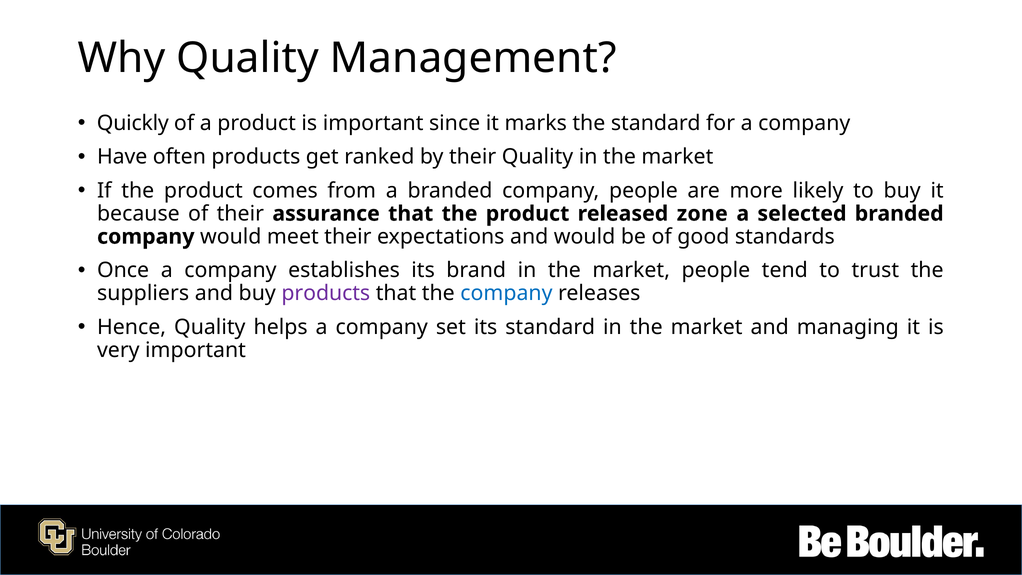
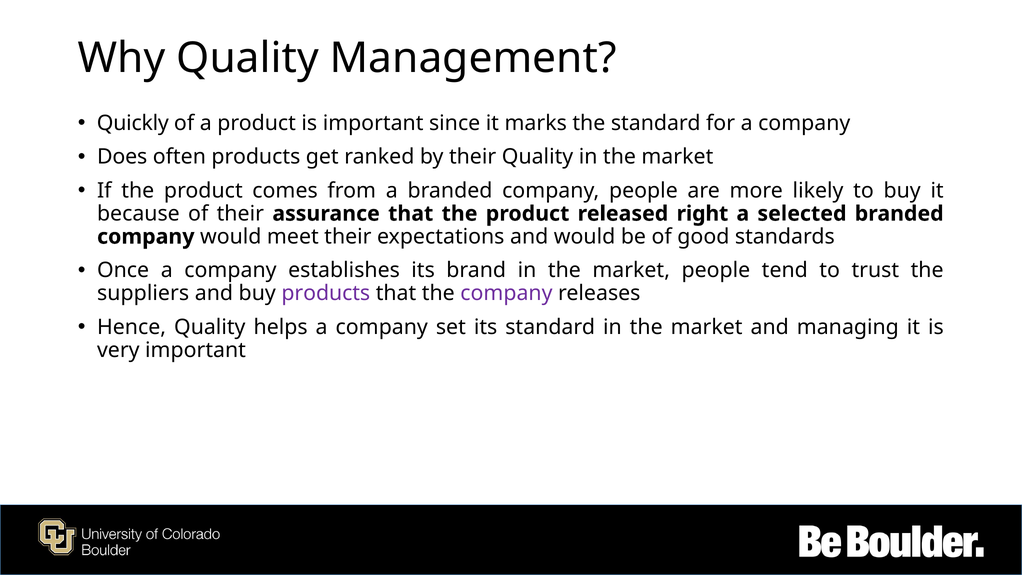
Have: Have -> Does (122, 157)
zone: zone -> right (702, 214)
company colour: blue -> purple (506, 293)
